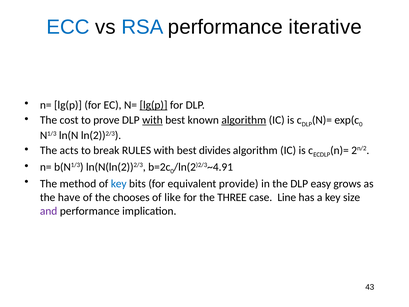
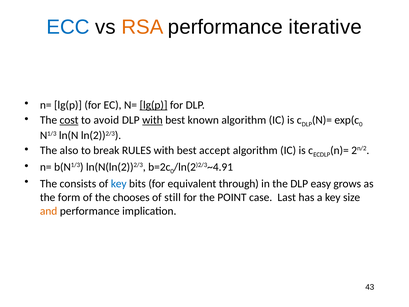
RSA colour: blue -> orange (142, 27)
cost underline: none -> present (69, 120)
prove: prove -> avoid (106, 120)
algorithm underline: present -> none (244, 120)
acts: acts -> also (69, 150)
divides: divides -> accept (215, 150)
method: method -> consists (78, 183)
provide: provide -> through (239, 183)
have: have -> form (69, 197)
like: like -> still (173, 197)
THREE: THREE -> POINT (232, 197)
Line: Line -> Last (287, 197)
and colour: purple -> orange (49, 211)
